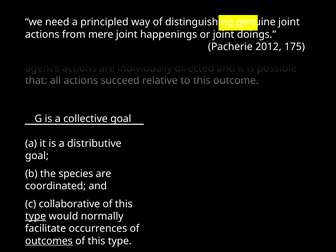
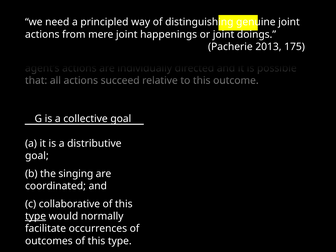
2012: 2012 -> 2013 (268, 47)
species: species -> singing (76, 174)
outcomes underline: present -> none (49, 241)
